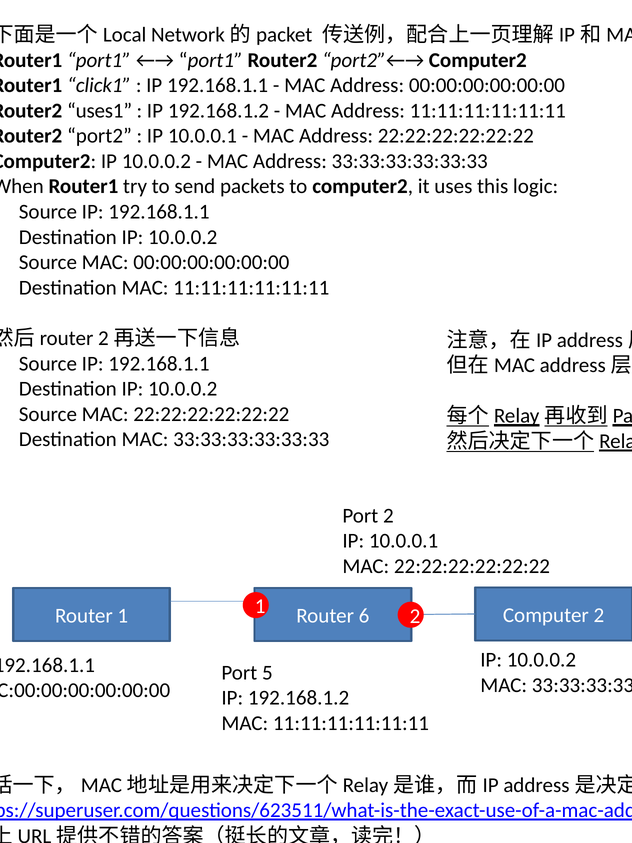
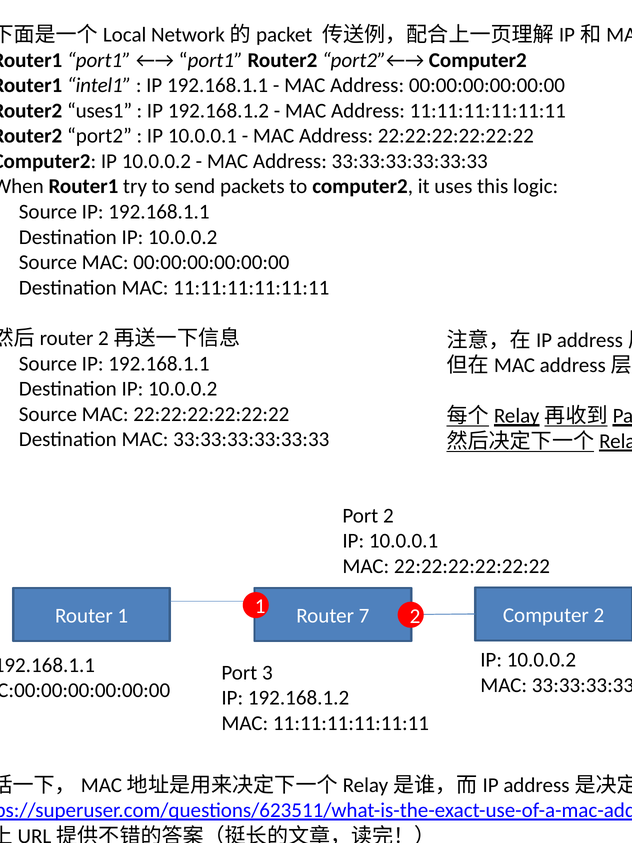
click1: click1 -> intel1 (99, 85)
6: 6 -> 7 (364, 616)
5: 5 -> 3 (267, 672)
